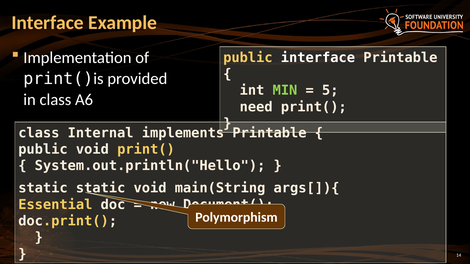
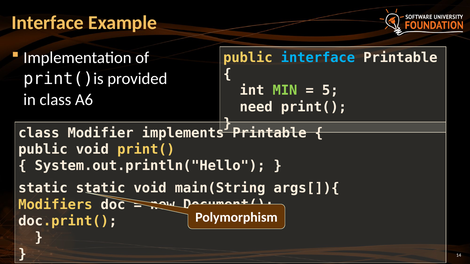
interface colour: white -> light blue (318, 58)
Internal: Internal -> Modifier (101, 133)
Essential: Essential -> Modifiers (55, 205)
